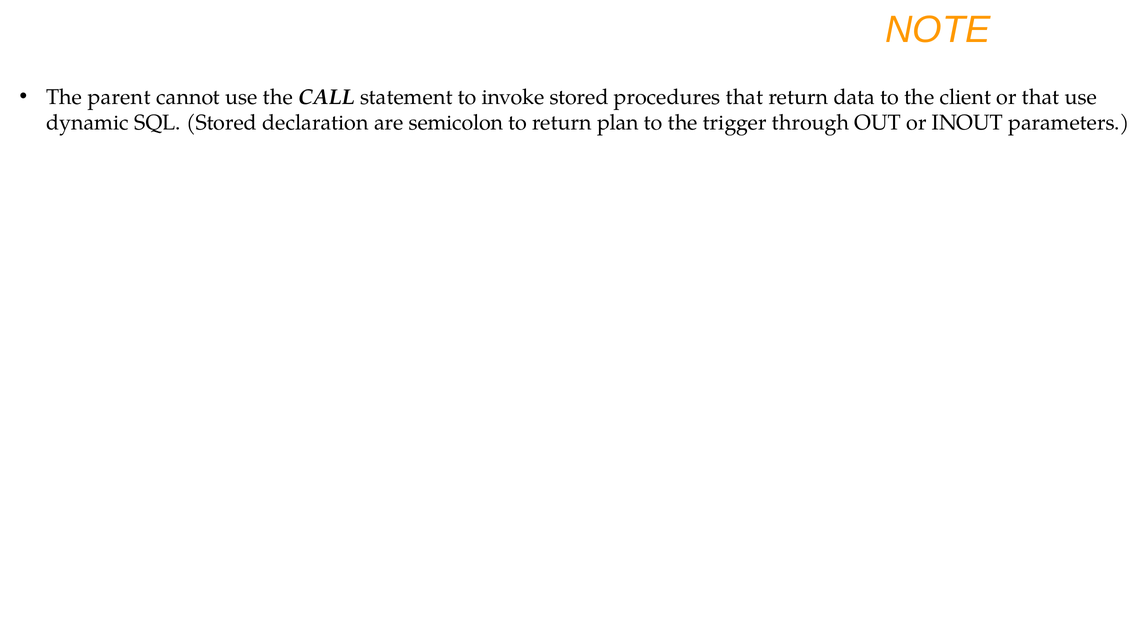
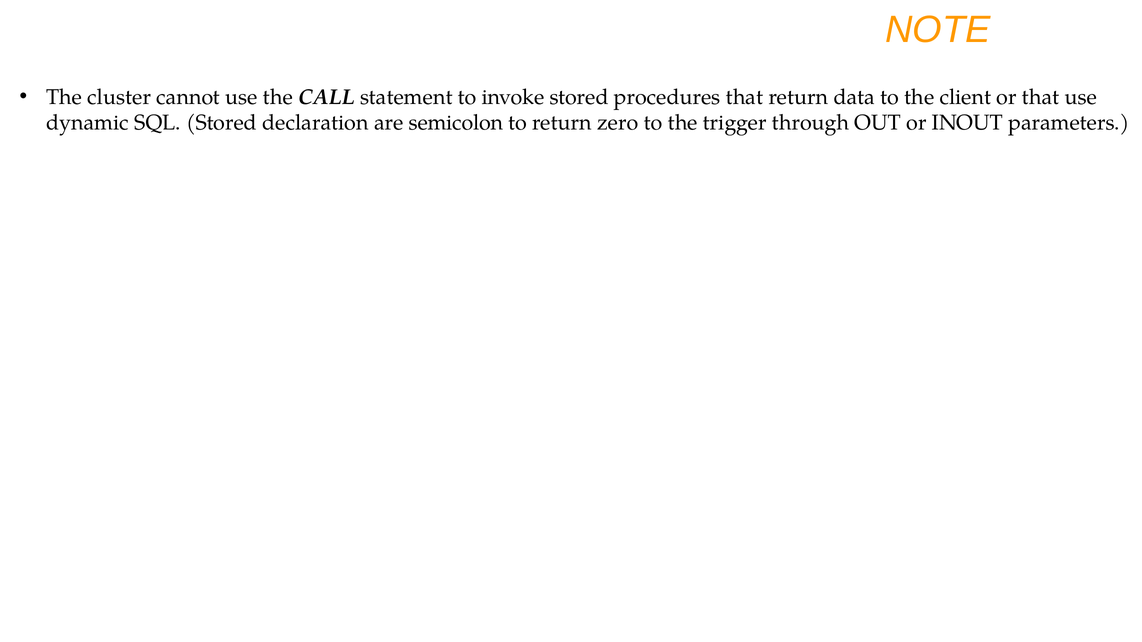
parent: parent -> cluster (119, 97)
plan: plan -> zero (618, 123)
